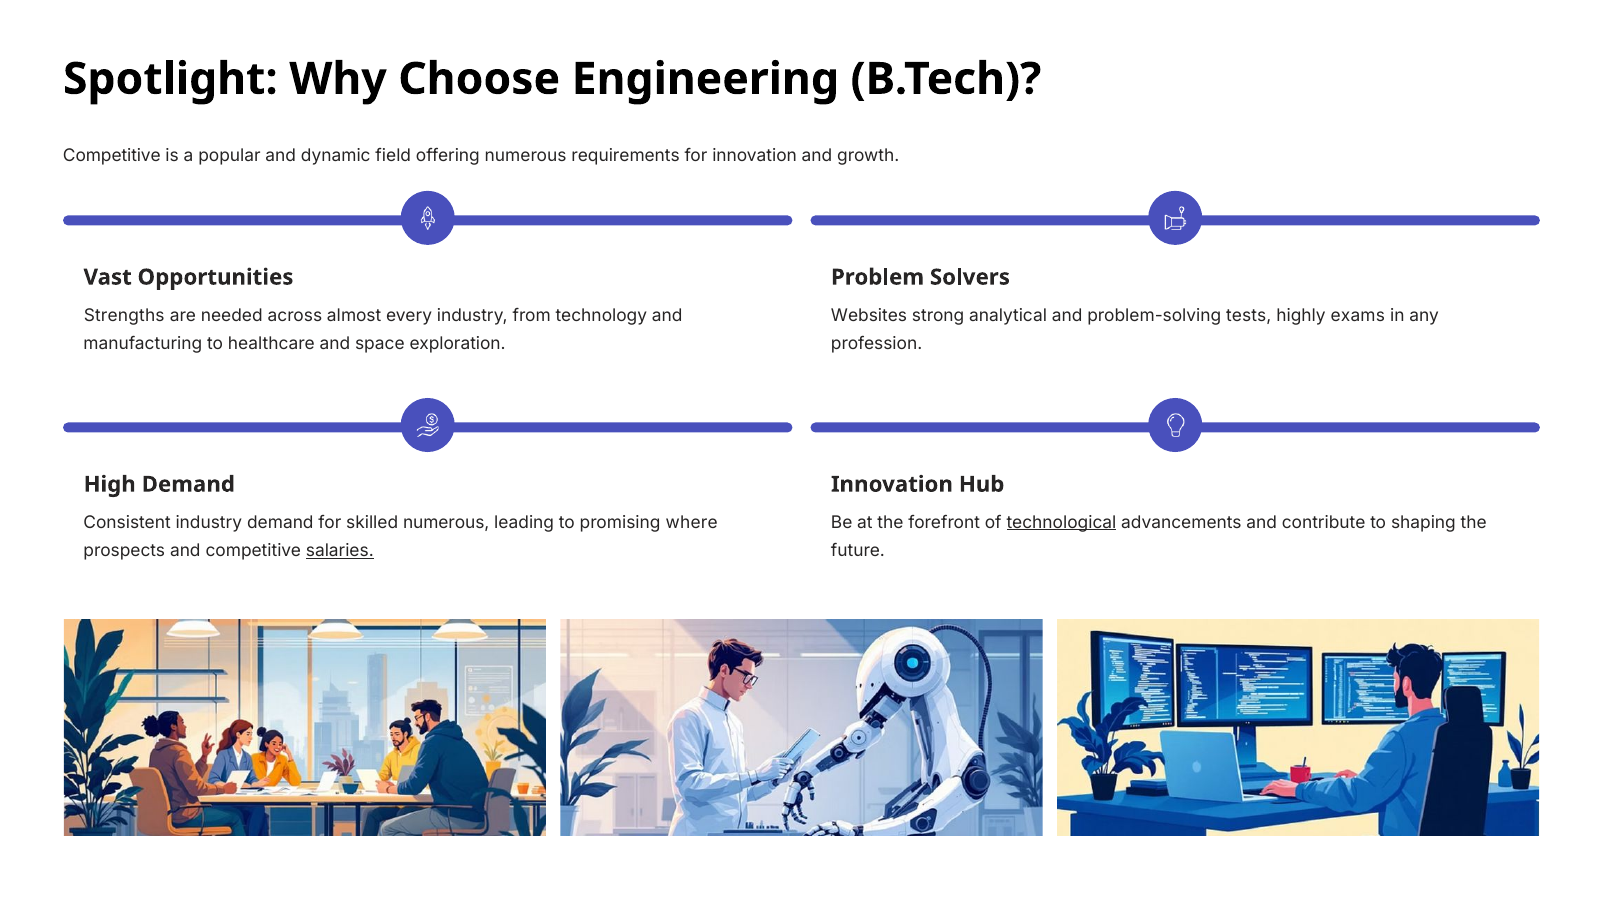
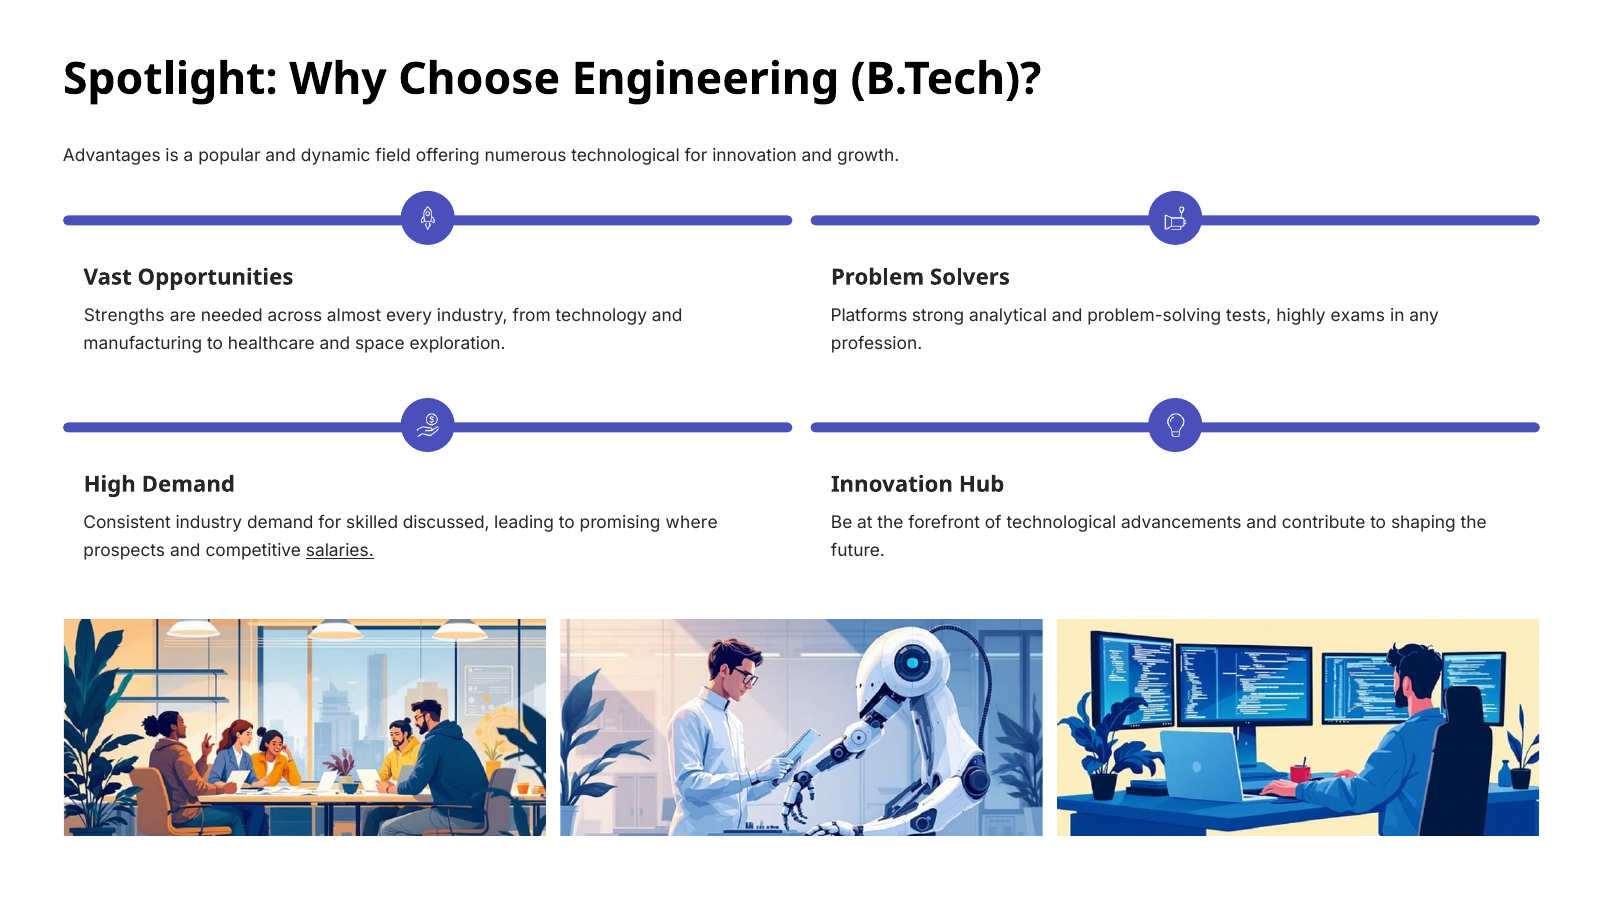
Competitive: Competitive -> Advantages (112, 155)
numerous requirements: requirements -> technological (626, 155)
Websites: Websites -> Platforms (869, 315)
skilled numerous: numerous -> discussed (446, 522)
technological underline: present -> none (1061, 522)
